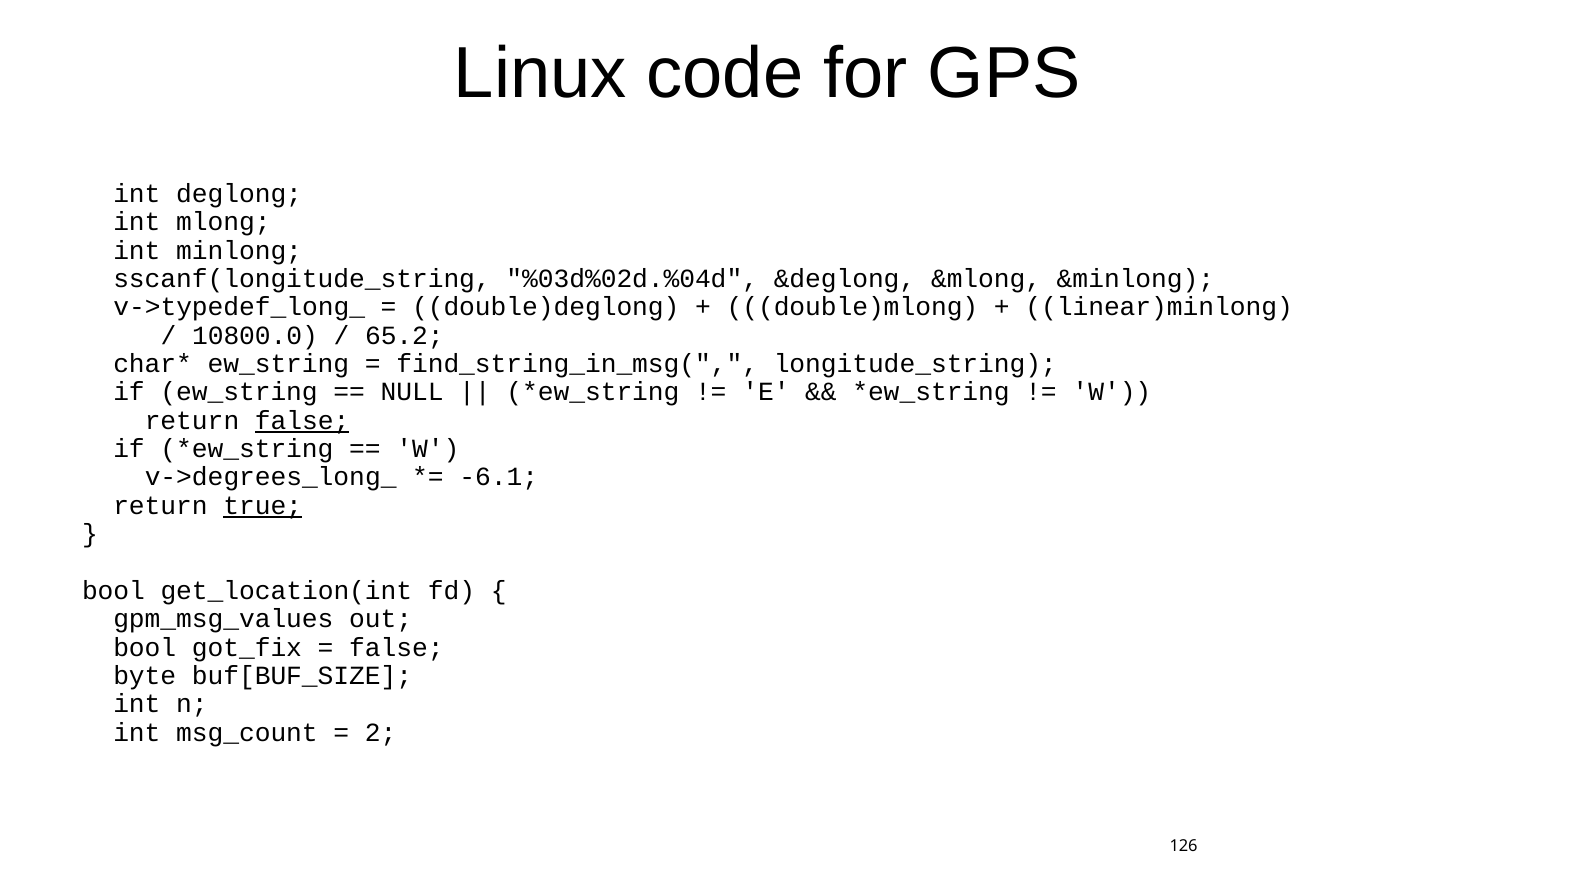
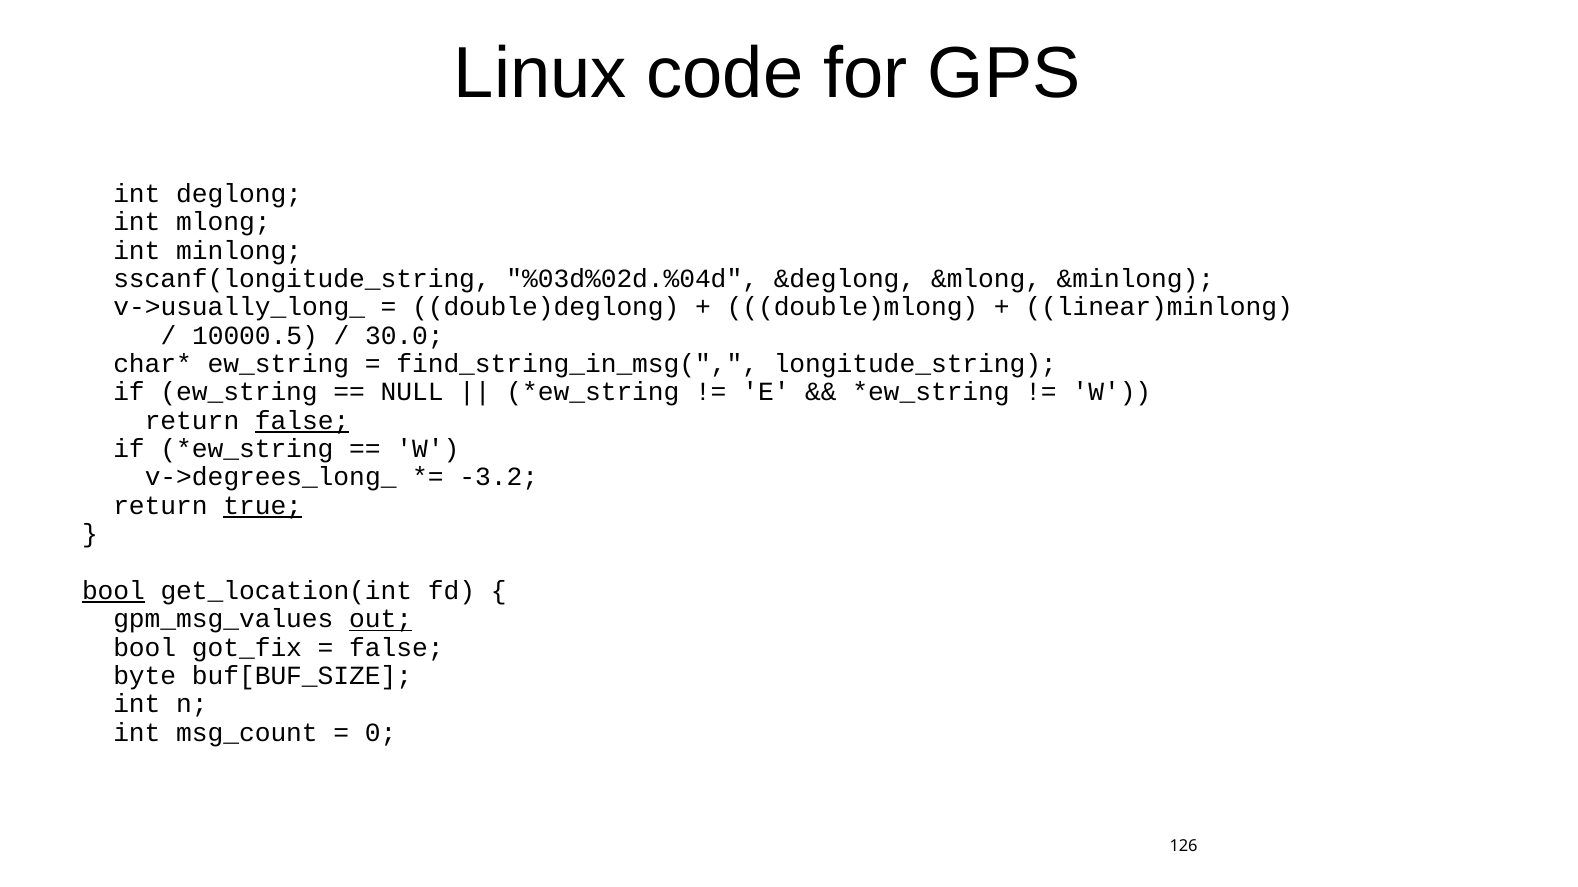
v->typedef_long_: v->typedef_long_ -> v->usually_long_ (239, 307)
10800.0: 10800.0 -> 10000.5 (255, 336)
65.2: 65.2 -> 30.0 (404, 336)
-6.1: -6.1 -> -3.2 (499, 478)
bool underline: none -> present (113, 591)
out underline: none -> present (381, 619)
2: 2 -> 0 (381, 733)
